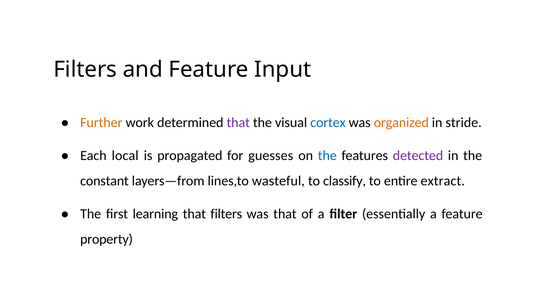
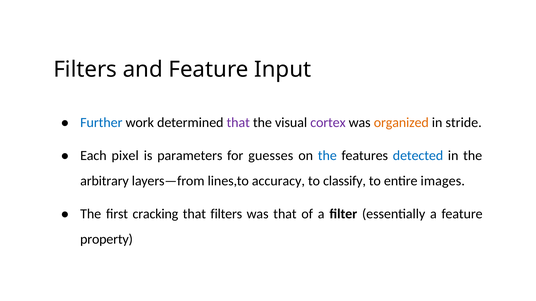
Further colour: orange -> blue (101, 123)
cortex colour: blue -> purple (328, 123)
local: local -> pixel (125, 156)
propagated: propagated -> parameters (190, 156)
detected colour: purple -> blue (418, 156)
constant: constant -> arbitrary (104, 181)
wasteful: wasteful -> accuracy (278, 181)
extract: extract -> images (443, 181)
learning: learning -> cracking (155, 214)
